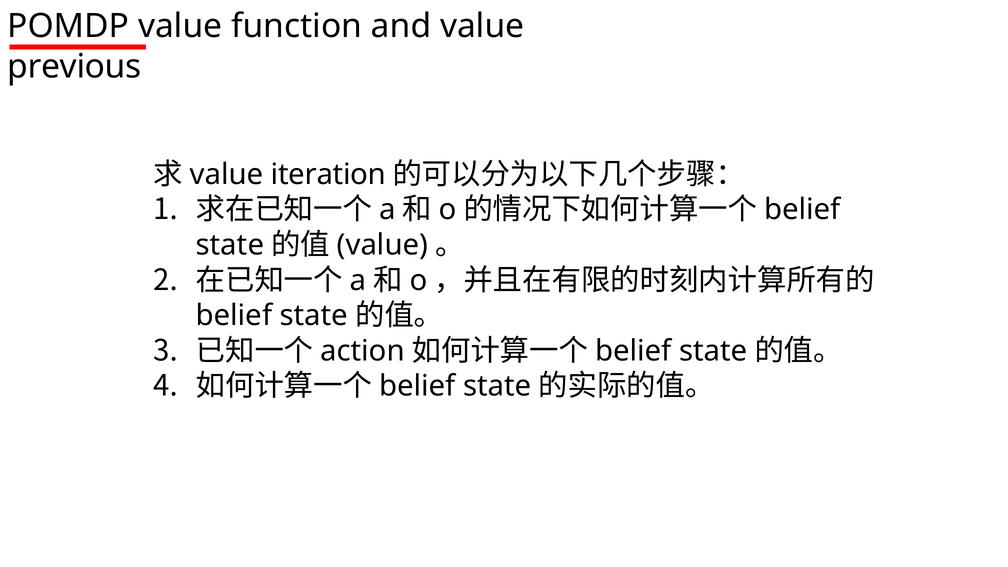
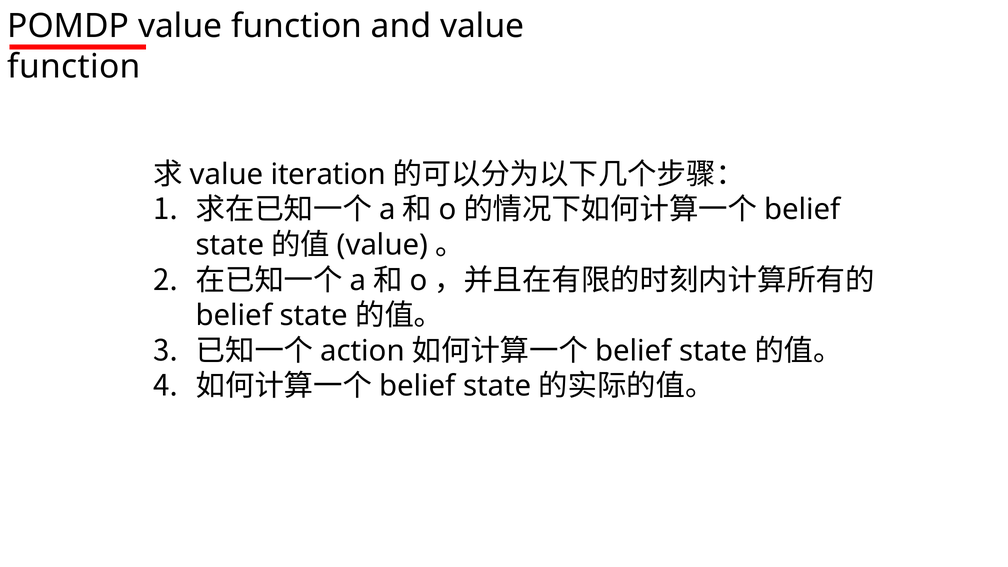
previous: previous -> function (74, 67)
